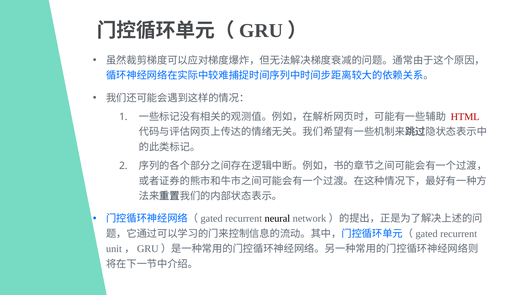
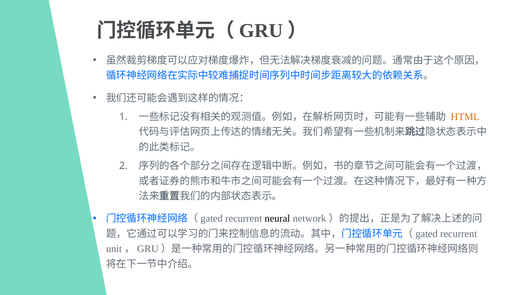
HTML colour: red -> orange (465, 117)
